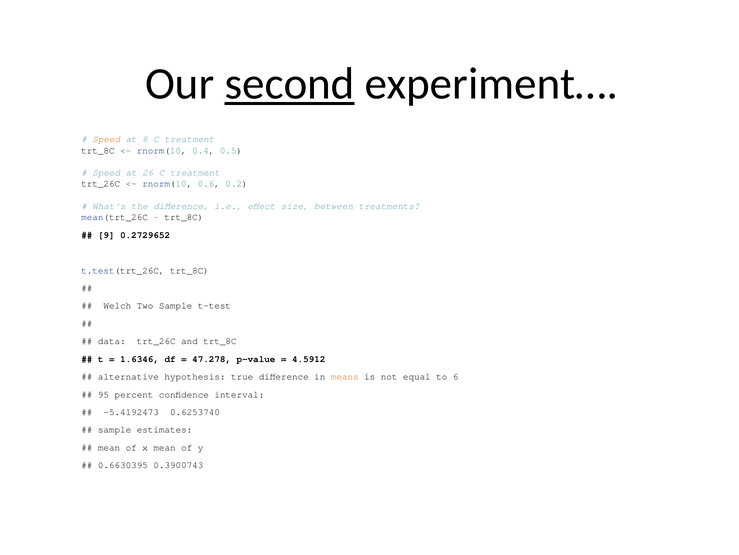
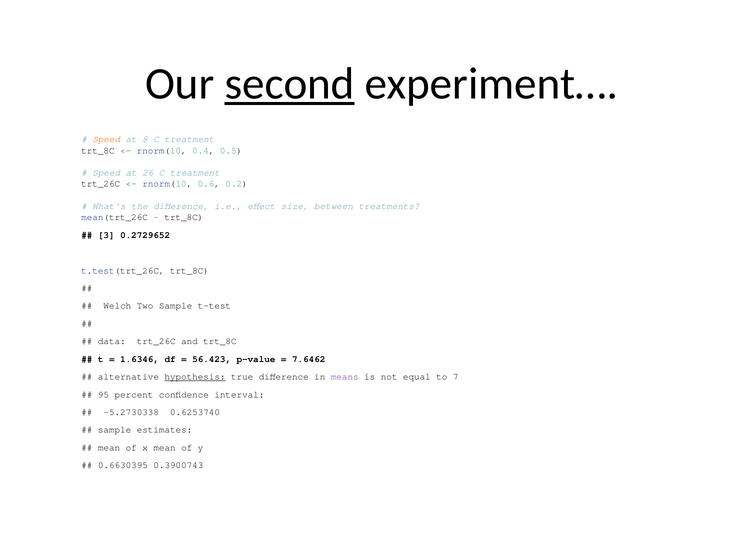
9: 9 -> 3 (106, 235)
47.278: 47.278 -> 56.423 (212, 359)
4.5912: 4.5912 -> 7.6462 (309, 359)
hypothesis underline: none -> present (195, 376)
means colour: orange -> purple (345, 376)
6: 6 -> 7 (456, 376)
-5.4192473: -5.4192473 -> -5.2730338 (131, 412)
